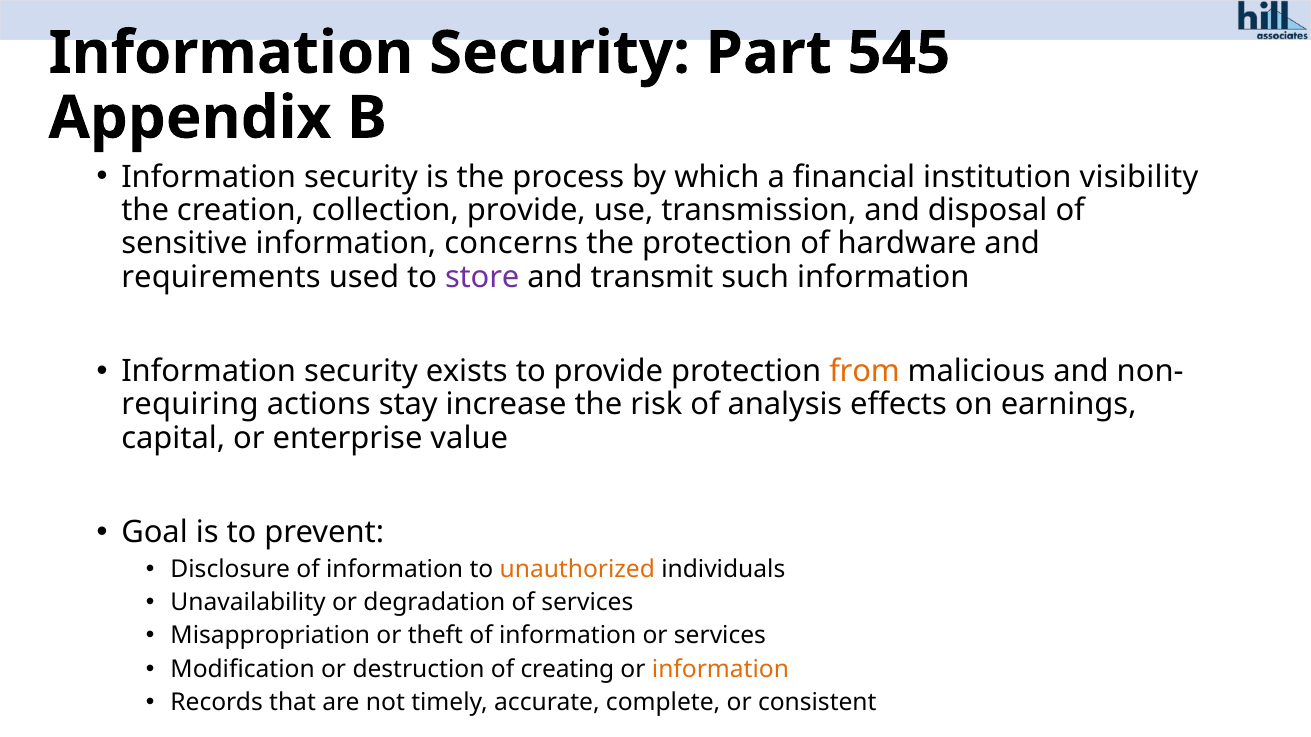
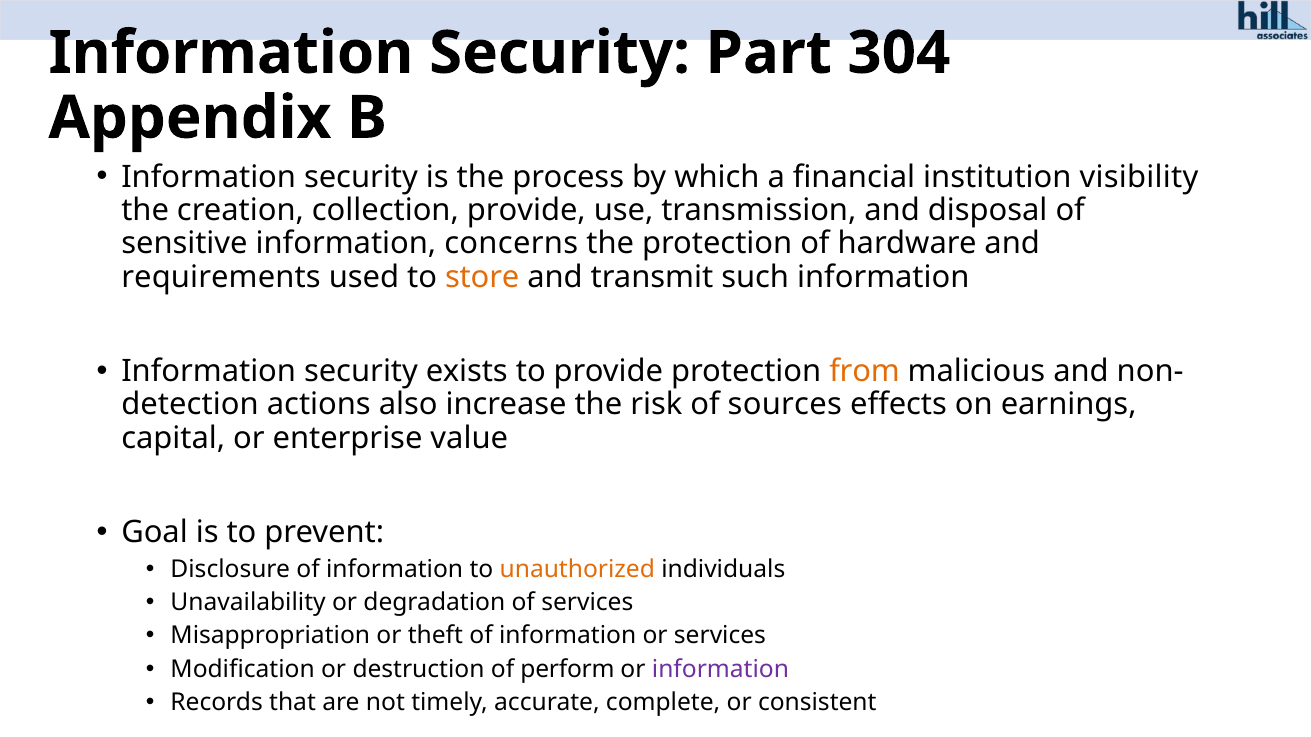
545: 545 -> 304 (899, 53)
store colour: purple -> orange (482, 277)
requiring: requiring -> detection (190, 405)
stay: stay -> also (408, 405)
analysis: analysis -> sources (785, 405)
creating: creating -> perform (568, 670)
information colour: orange -> purple (720, 670)
